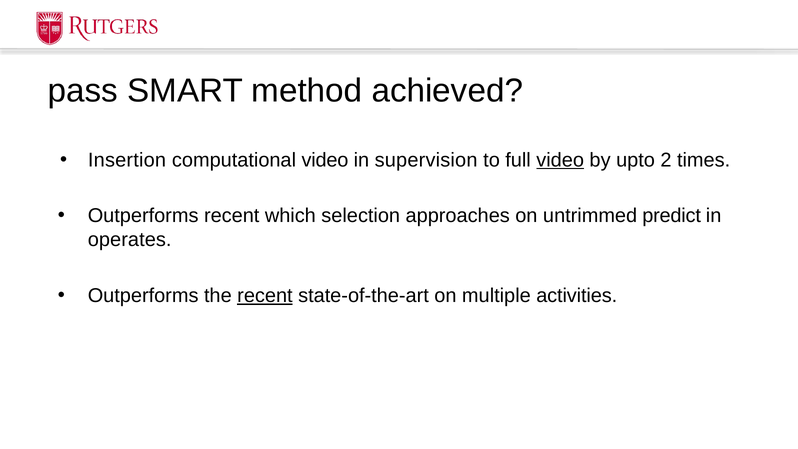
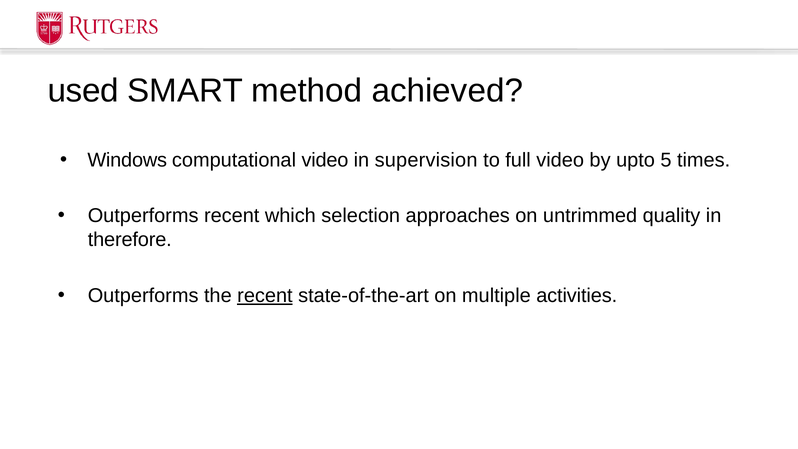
pass: pass -> used (83, 91)
Insertion: Insertion -> Windows (127, 160)
video underline: present -> none (560, 160)
2: 2 -> 5 (666, 160)
predict: predict -> quality (671, 216)
operates: operates -> therefore (130, 240)
